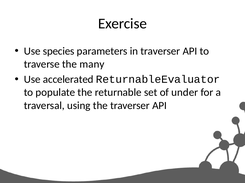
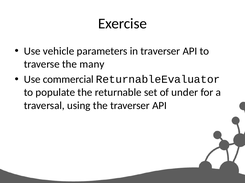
species: species -> vehicle (59, 51)
accelerated: accelerated -> commercial (68, 80)
